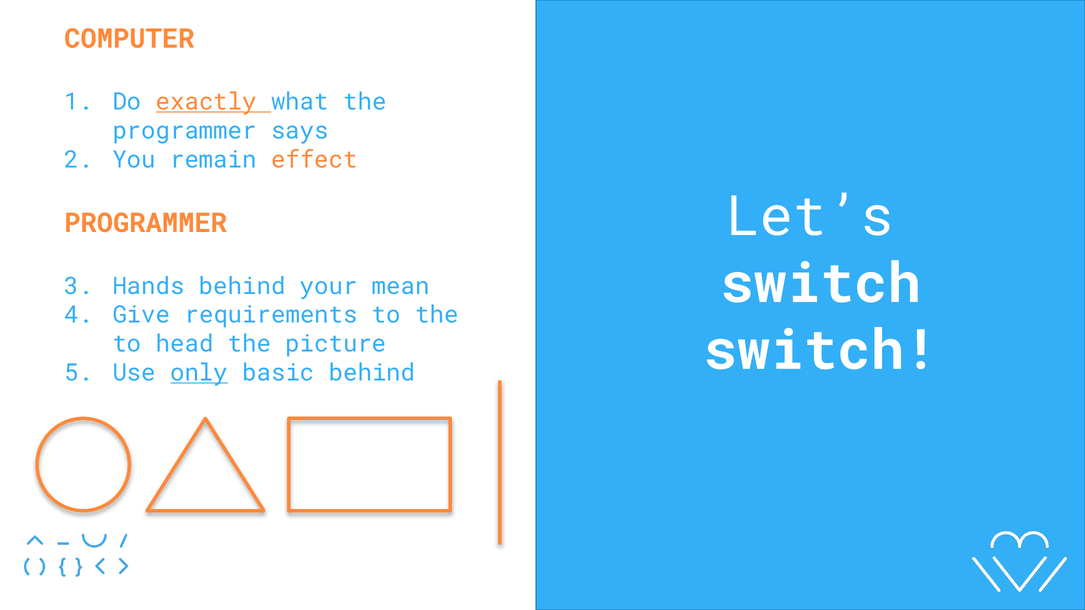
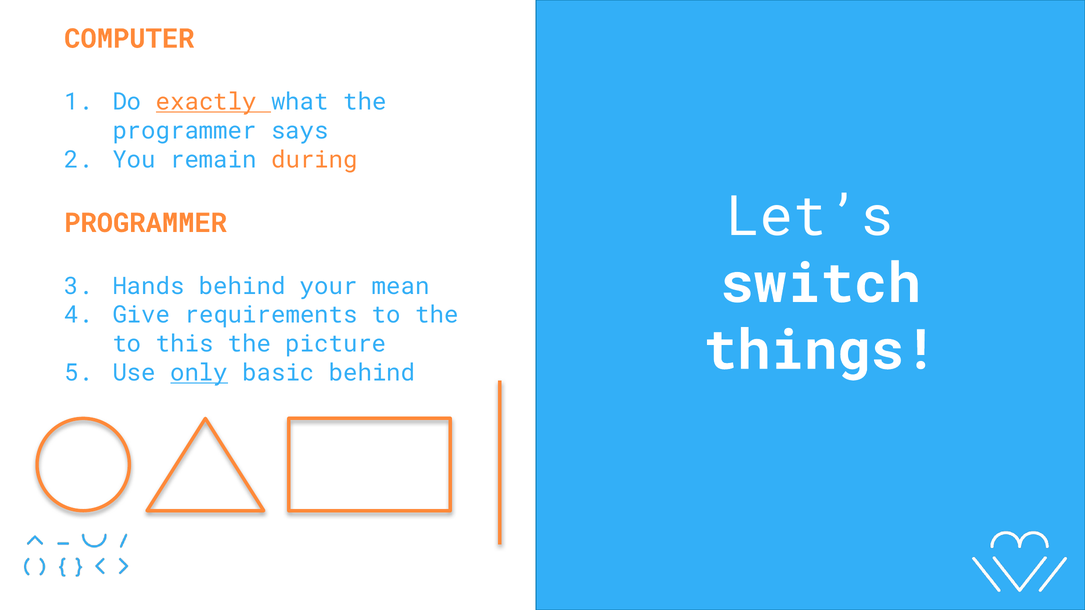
effect: effect -> during (314, 160)
switch: switch -> things (821, 351)
head: head -> this (185, 344)
